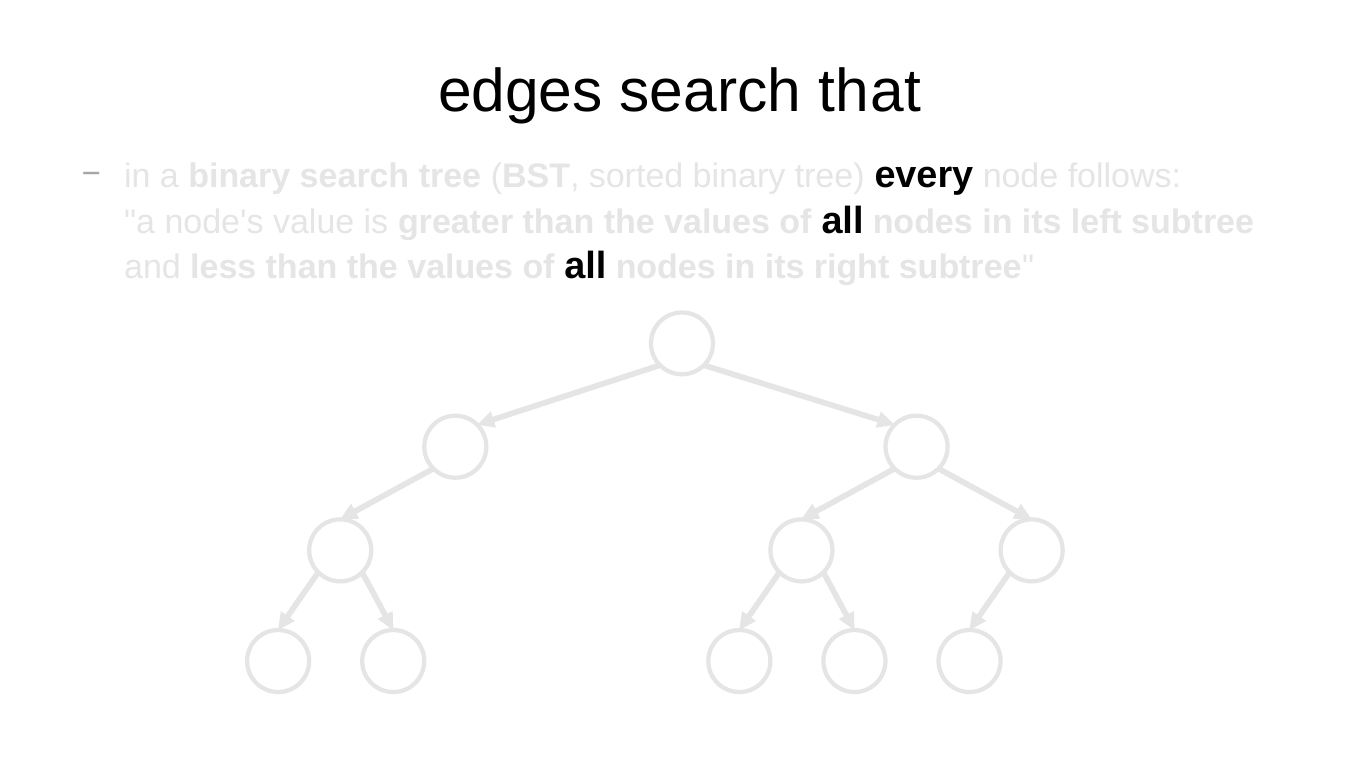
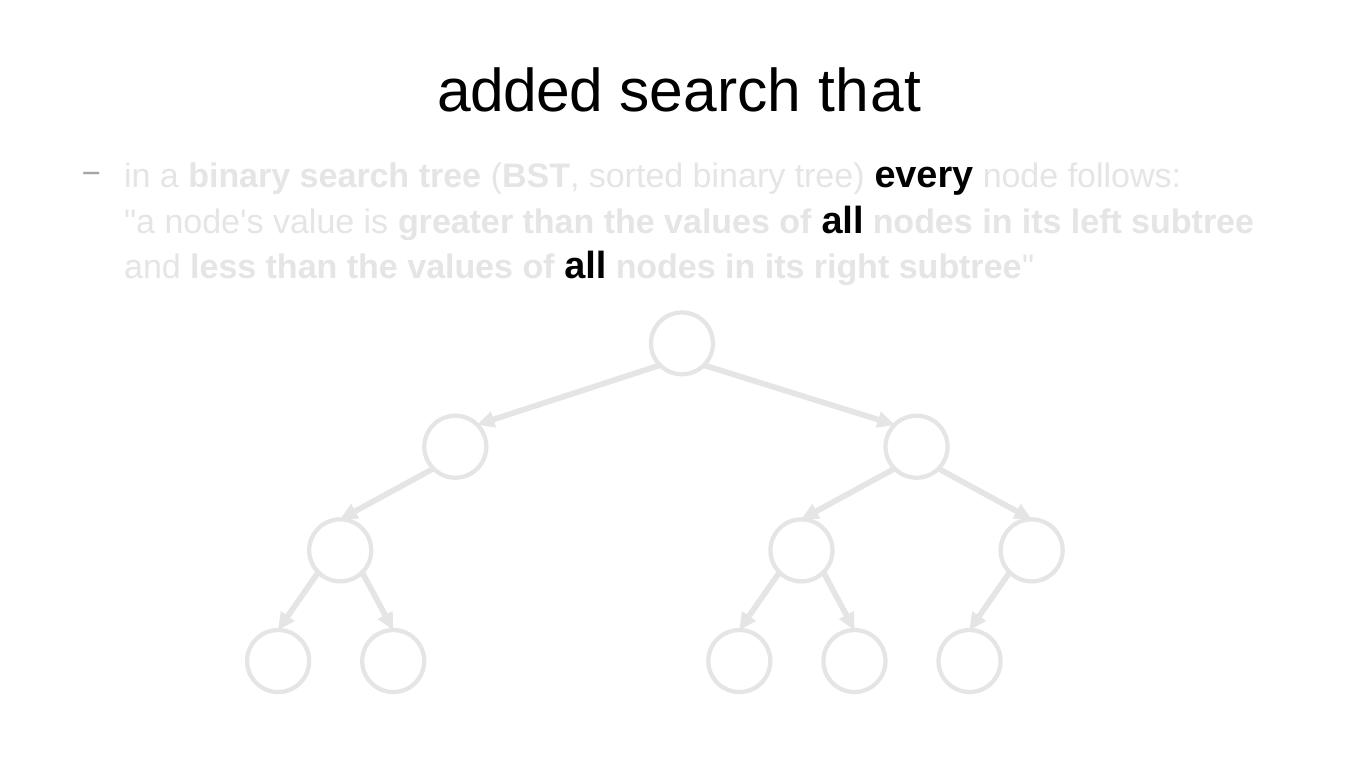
edges: edges -> added (521, 92)
